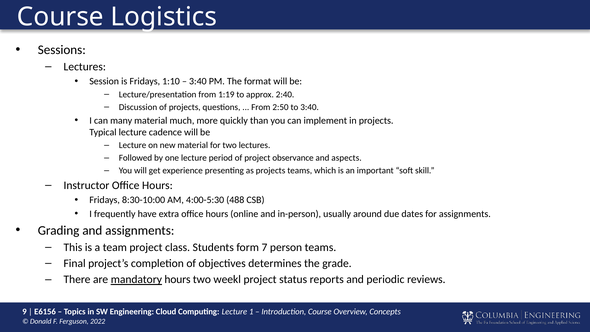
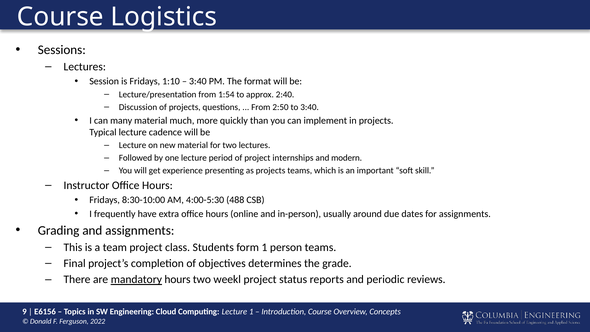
1:19: 1:19 -> 1:54 (226, 94)
observance: observance -> internships (293, 158)
aspects: aspects -> modern (347, 158)
form 7: 7 -> 1 (264, 247)
